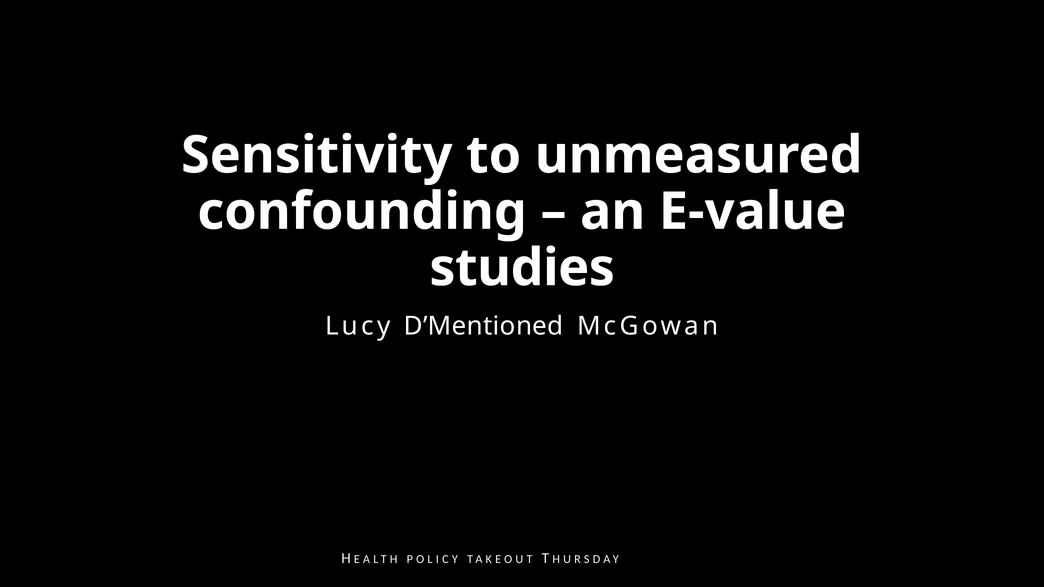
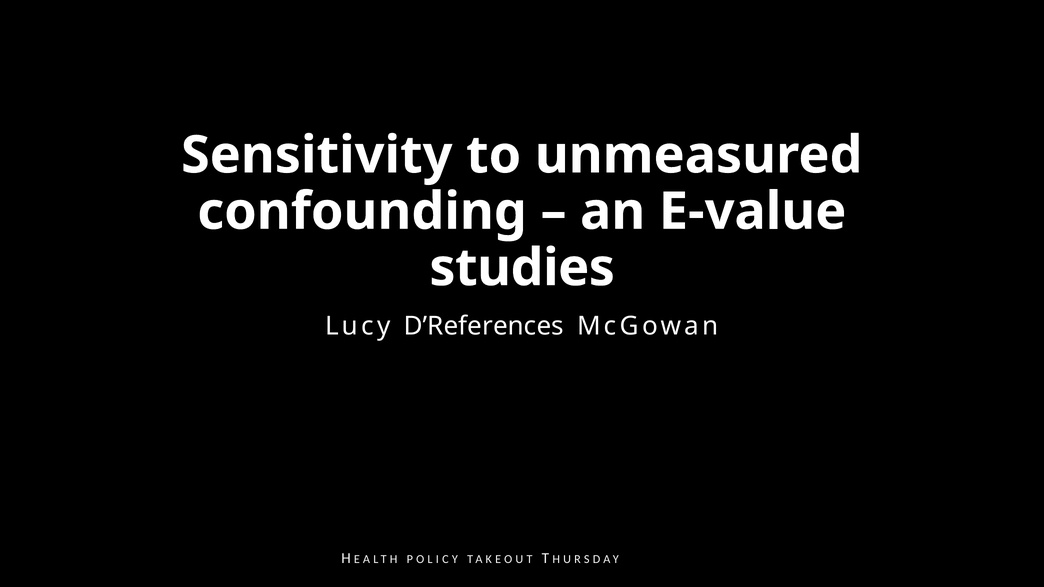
D’Mentioned: D’Mentioned -> D’References (484, 326)
